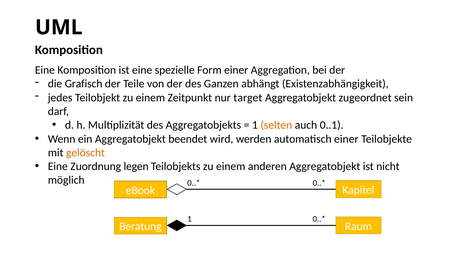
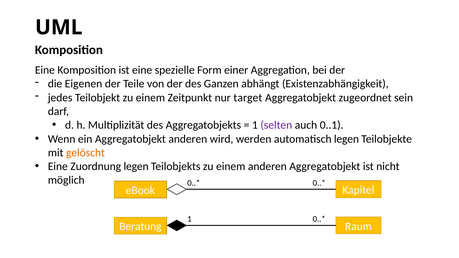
Grafisch: Grafisch -> Eigenen (84, 84)
selten colour: orange -> purple (276, 125)
Aggregatobjekt beendet: beendet -> anderen (188, 139)
automatisch einer: einer -> legen (346, 139)
